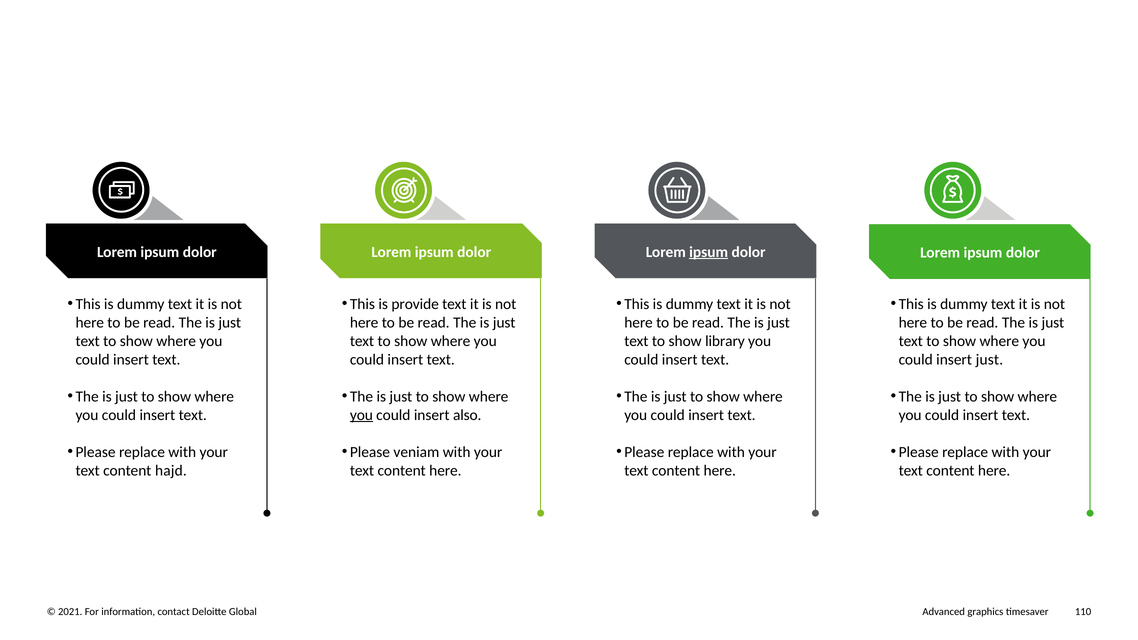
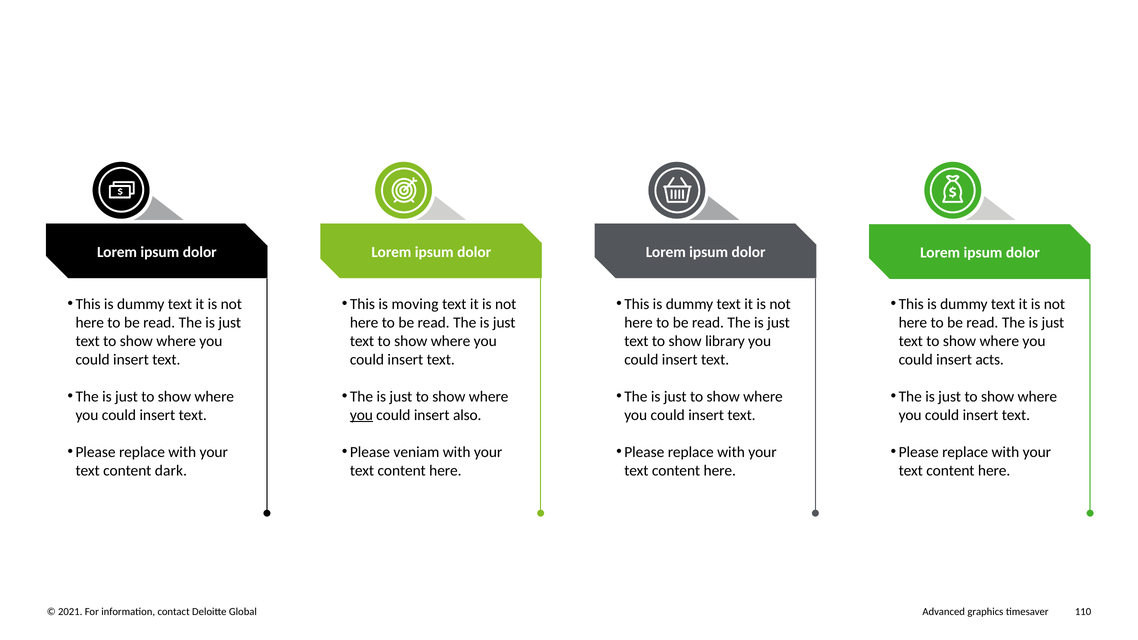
ipsum underline: present -> none (709, 252)
provide: provide -> moving (415, 304)
insert just: just -> acts (990, 360)
hajd: hajd -> dark (171, 471)
